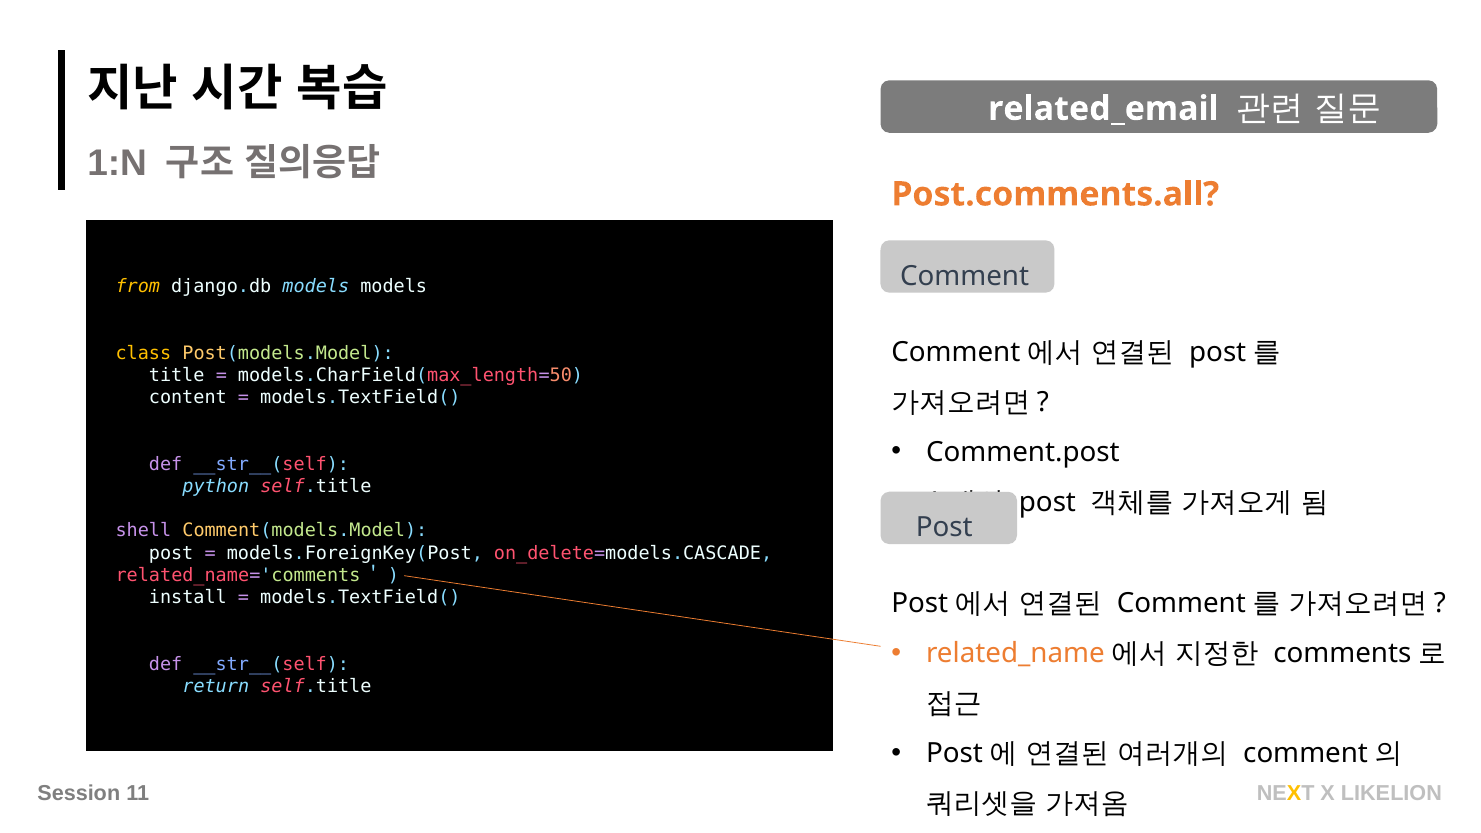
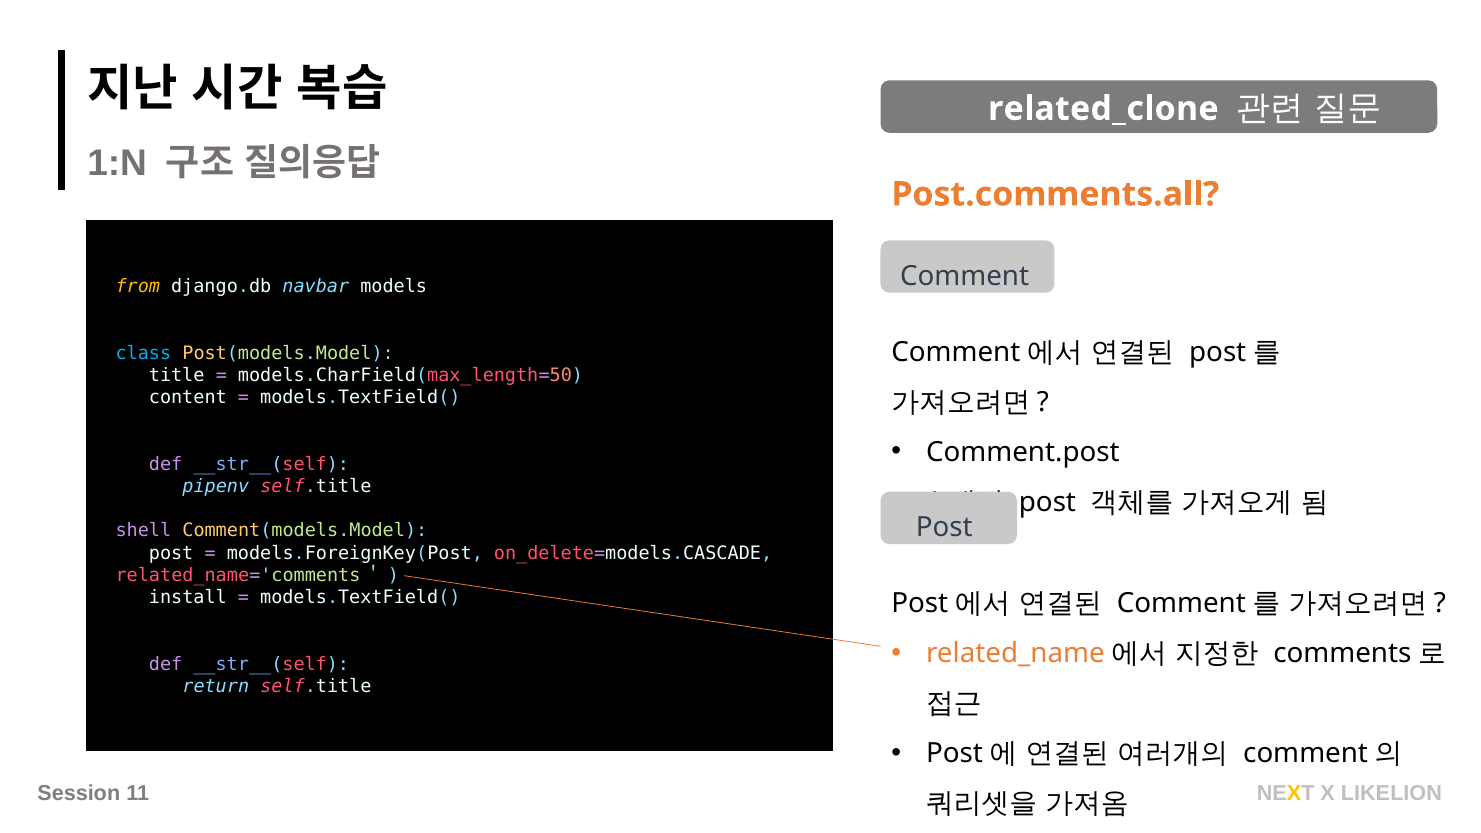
related_email: related_email -> related_clone (1103, 109)
django.db models: models -> navbar (316, 286)
class colour: yellow -> light blue (143, 353)
python: python -> pipenv (216, 486)
